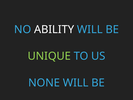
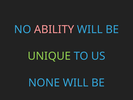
ABILITY colour: white -> pink (54, 29)
